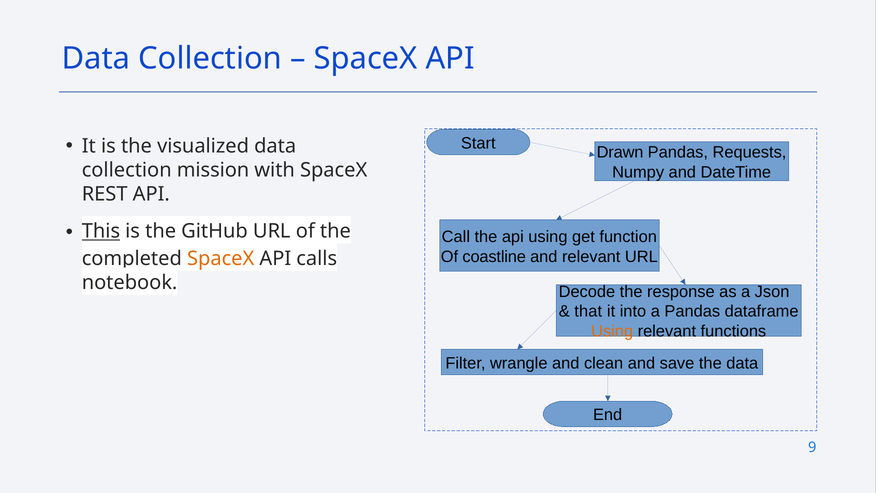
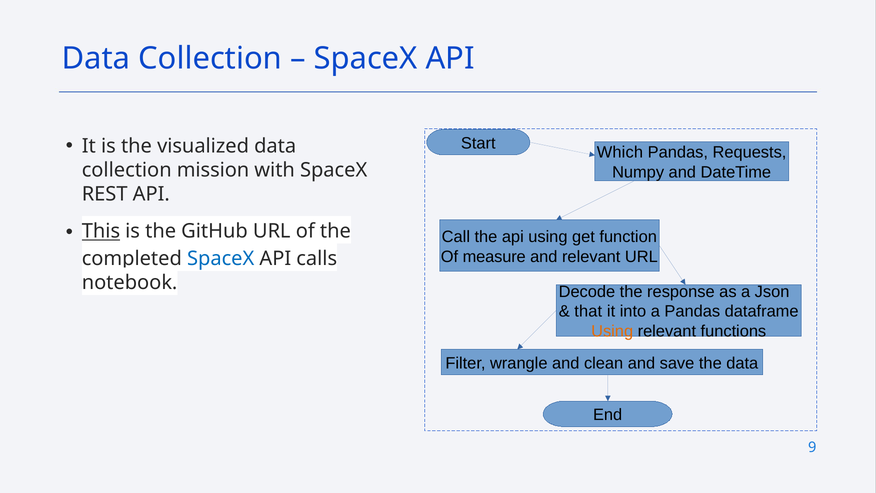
Drawn: Drawn -> Which (620, 152)
coastline: coastline -> measure (494, 257)
SpaceX colour: orange -> blue (221, 258)
